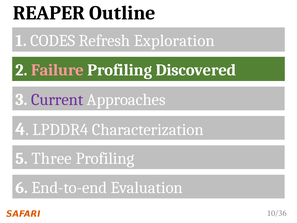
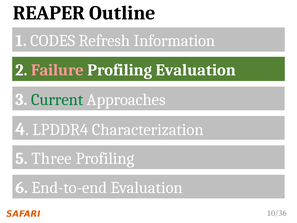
Exploration: Exploration -> Information (174, 41)
Profiling Discovered: Discovered -> Evaluation (196, 70)
Current colour: purple -> green (57, 100)
